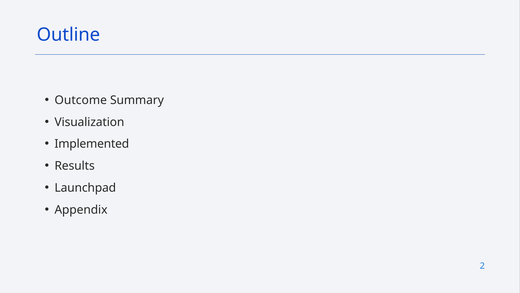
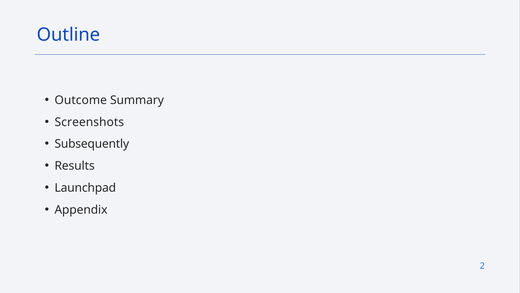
Visualization: Visualization -> Screenshots (89, 122)
Implemented: Implemented -> Subsequently (92, 144)
